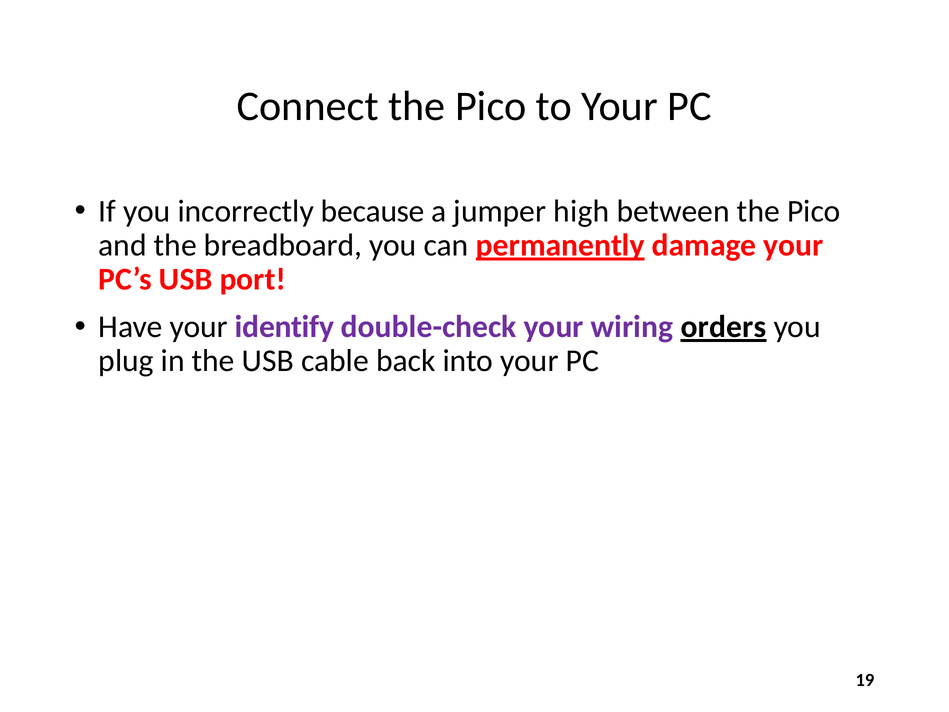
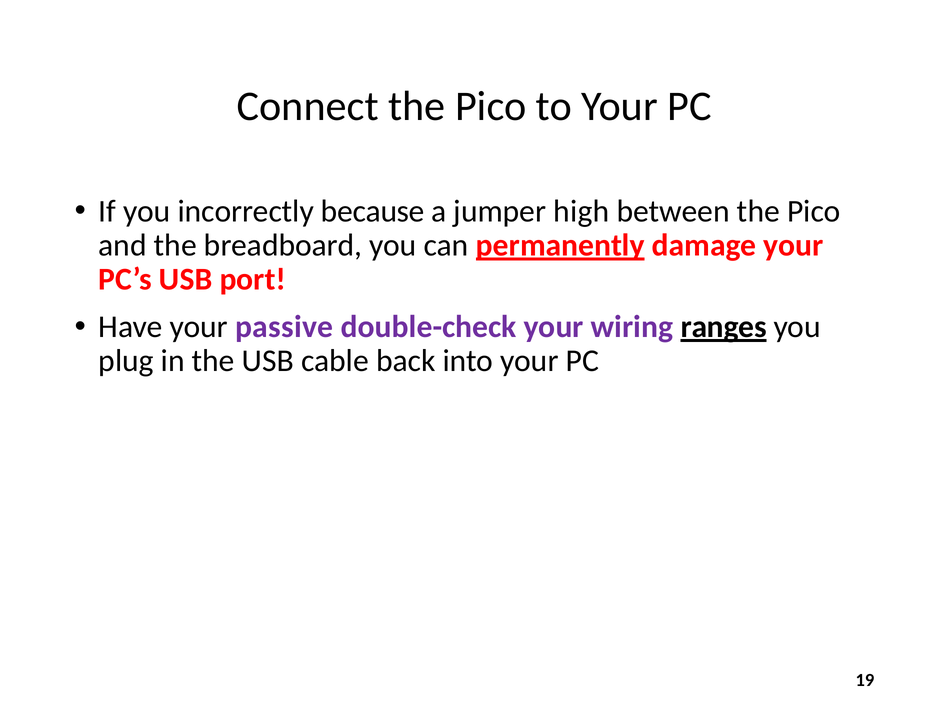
identify: identify -> passive (284, 327)
orders: orders -> ranges (724, 327)
